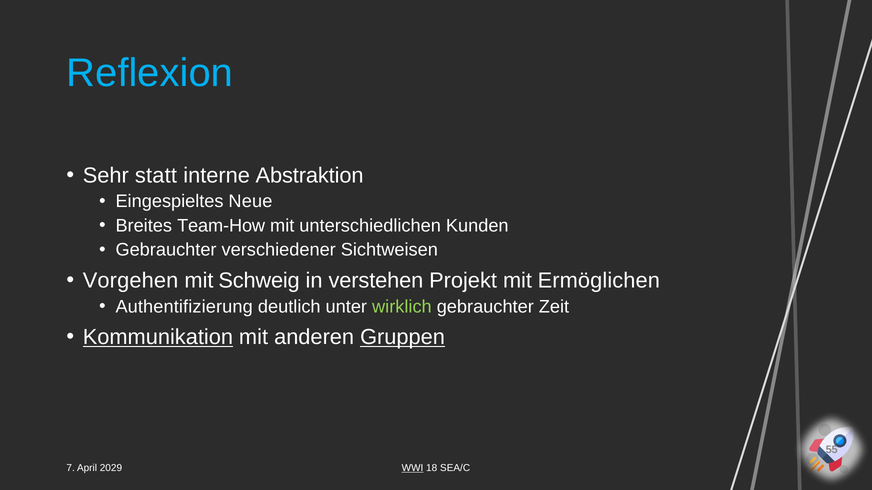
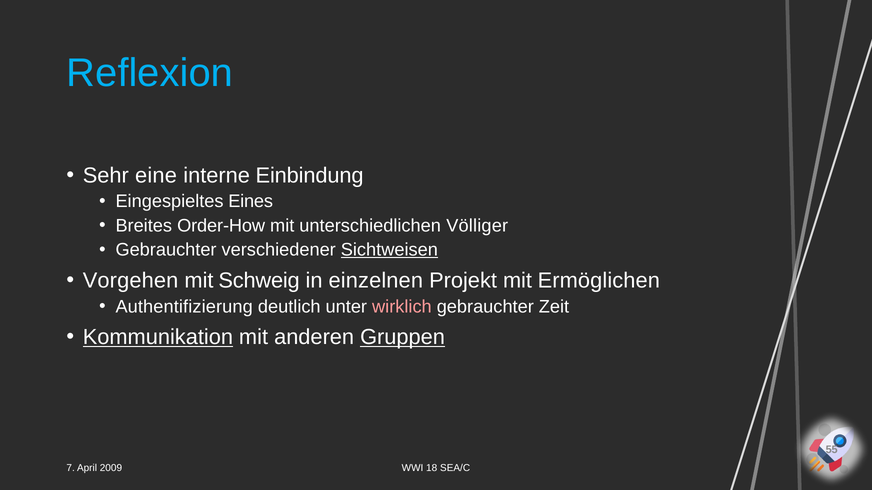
statt: statt -> eine (156, 176)
Abstraktion: Abstraktion -> Einbindung (310, 176)
Neue: Neue -> Eines (251, 202)
Team-How: Team-How -> Order-How (221, 226)
Kunden: Kunden -> Völliger (477, 226)
Sichtweisen underline: none -> present (389, 250)
verstehen: verstehen -> einzelnen (376, 281)
wirklich colour: light green -> pink (402, 307)
2029: 2029 -> 2009 (111, 468)
WWI underline: present -> none (413, 468)
